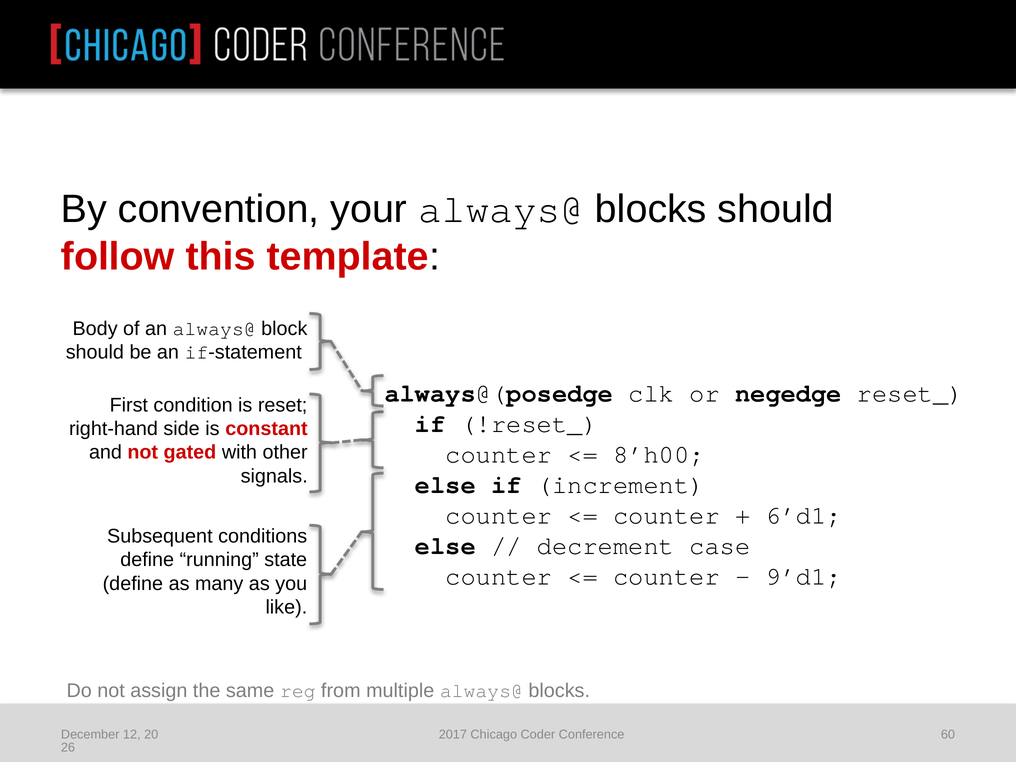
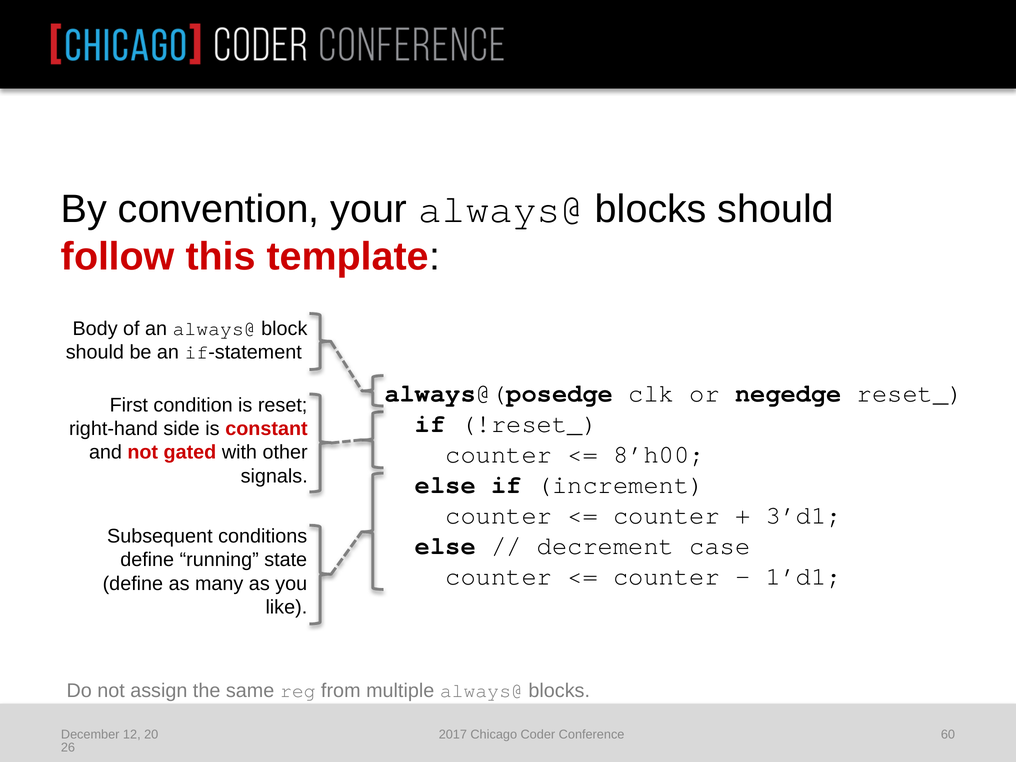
6’d1: 6’d1 -> 3’d1 (804, 515)
9’d1: 9’d1 -> 1’d1 (804, 576)
